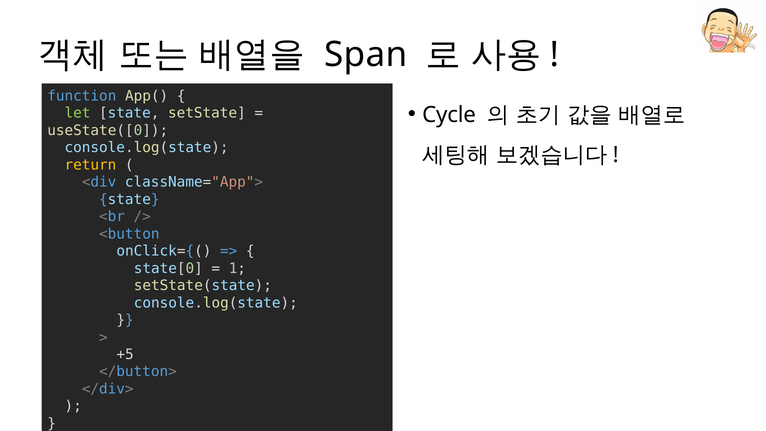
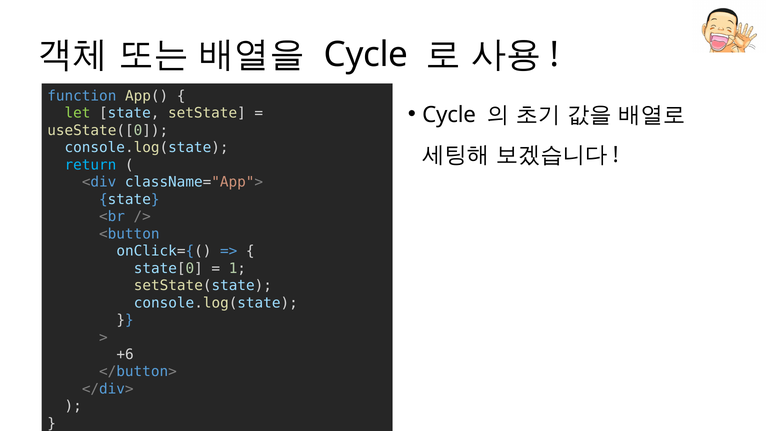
Span: Span -> Cycle (366, 55)
return colour: yellow -> light blue (90, 165)
+5: +5 -> +6 (125, 354)
